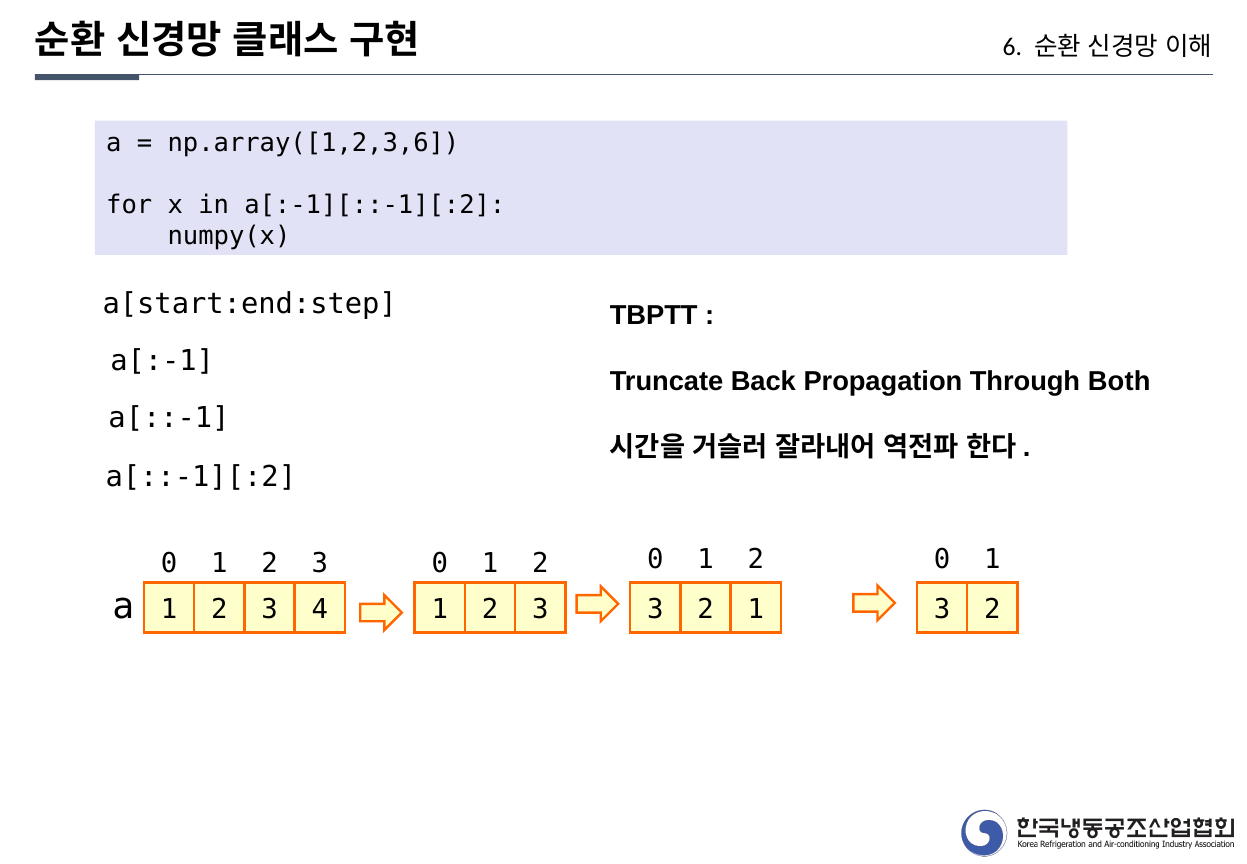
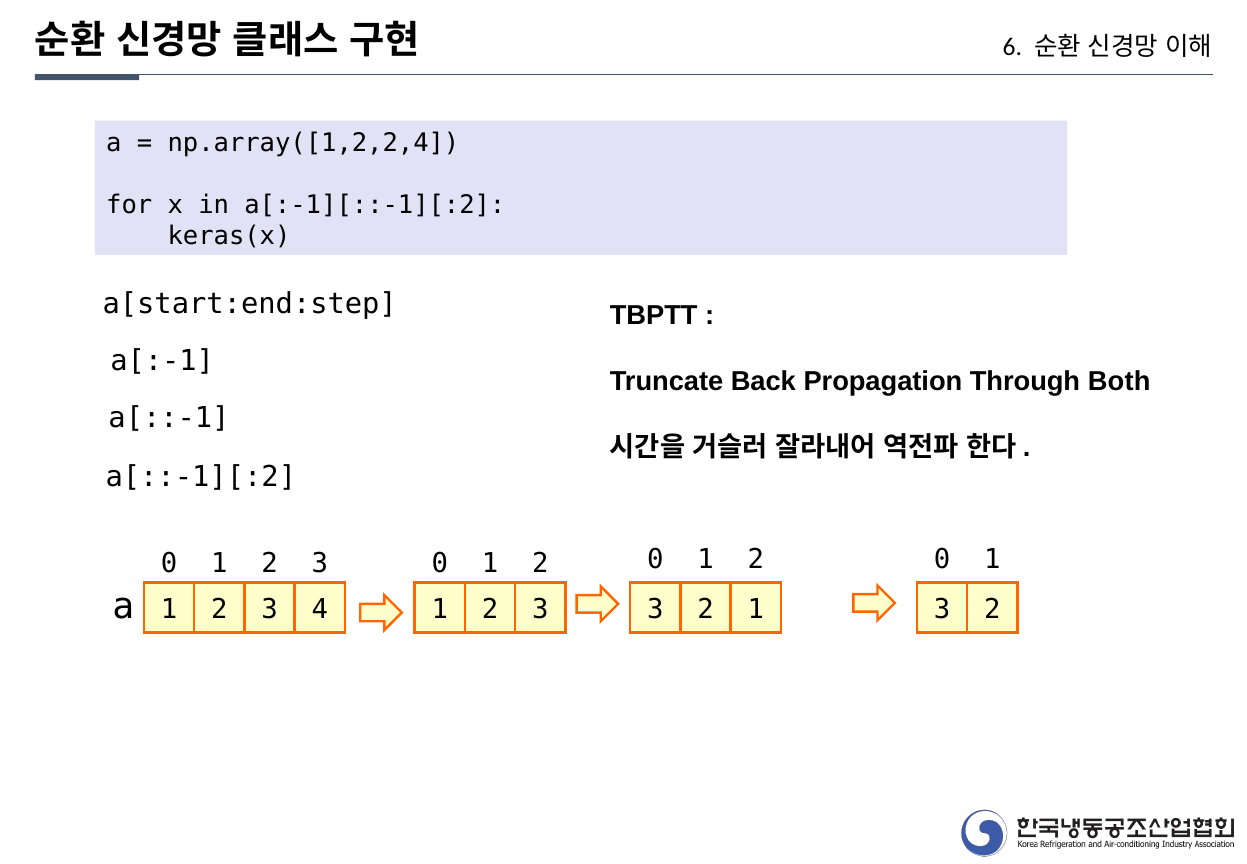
np.array([1,2,3,6: np.array([1,2,3,6 -> np.array([1,2,2,4 (313, 143)
numpy(x: numpy(x -> keras(x (229, 235)
